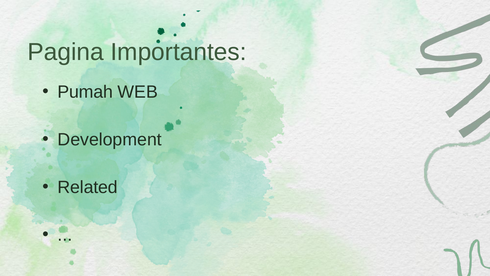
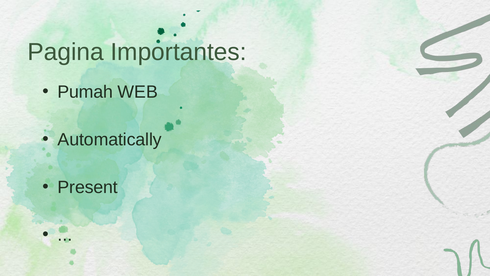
Development: Development -> Automatically (110, 139)
Related: Related -> Present (88, 187)
